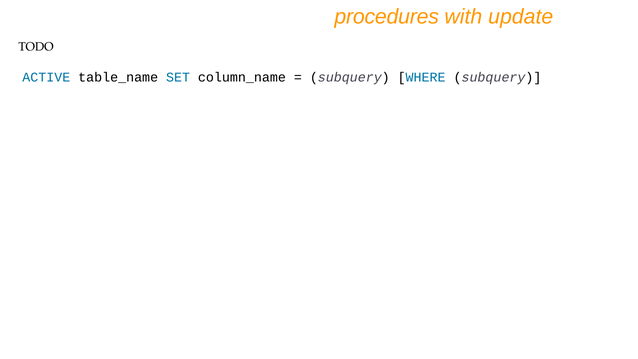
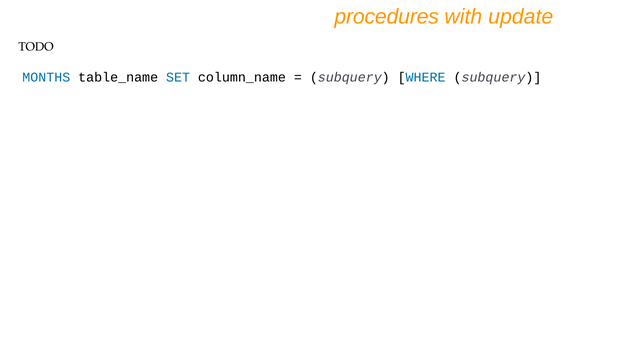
ACTIVE: ACTIVE -> MONTHS (46, 77)
